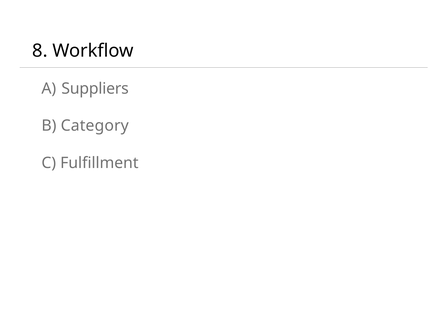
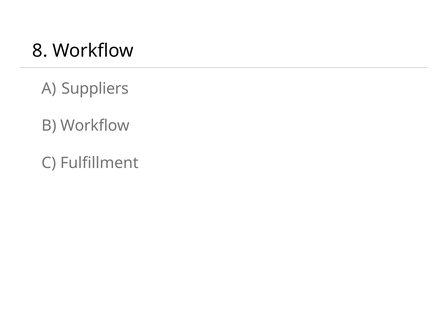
B Category: Category -> Workflow (95, 126)
